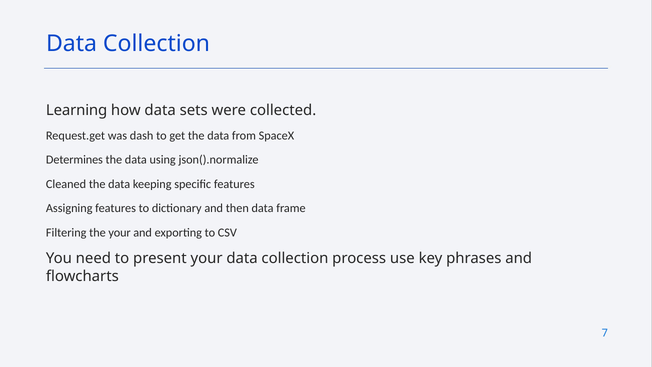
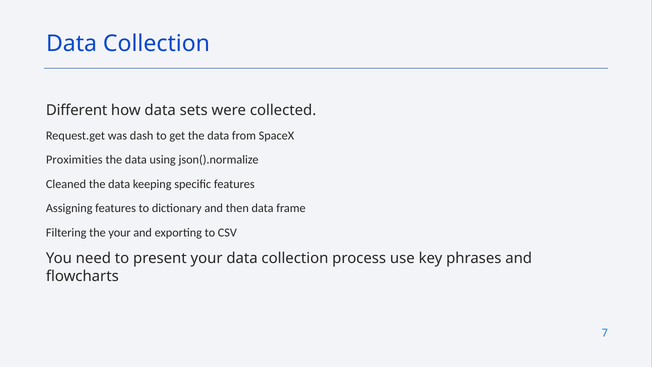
Learning: Learning -> Different (77, 110)
Determines: Determines -> Proximities (74, 160)
